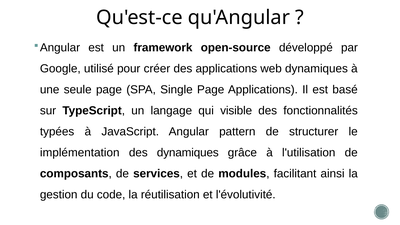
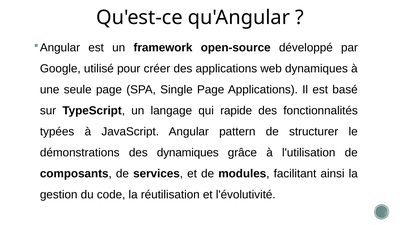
visible: visible -> rapide (236, 111)
implémentation: implémentation -> démonstrations (80, 153)
